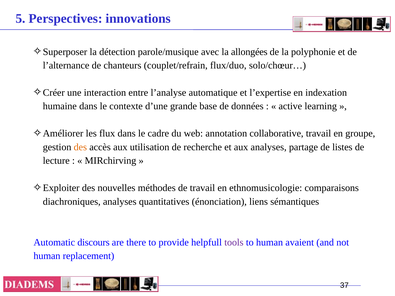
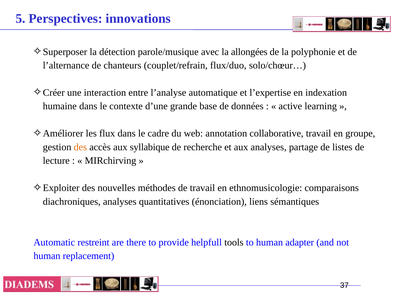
utilisation: utilisation -> syllabique (150, 147)
discours: discours -> restreint (93, 243)
tools colour: purple -> black (234, 243)
avaient: avaient -> adapter (300, 243)
